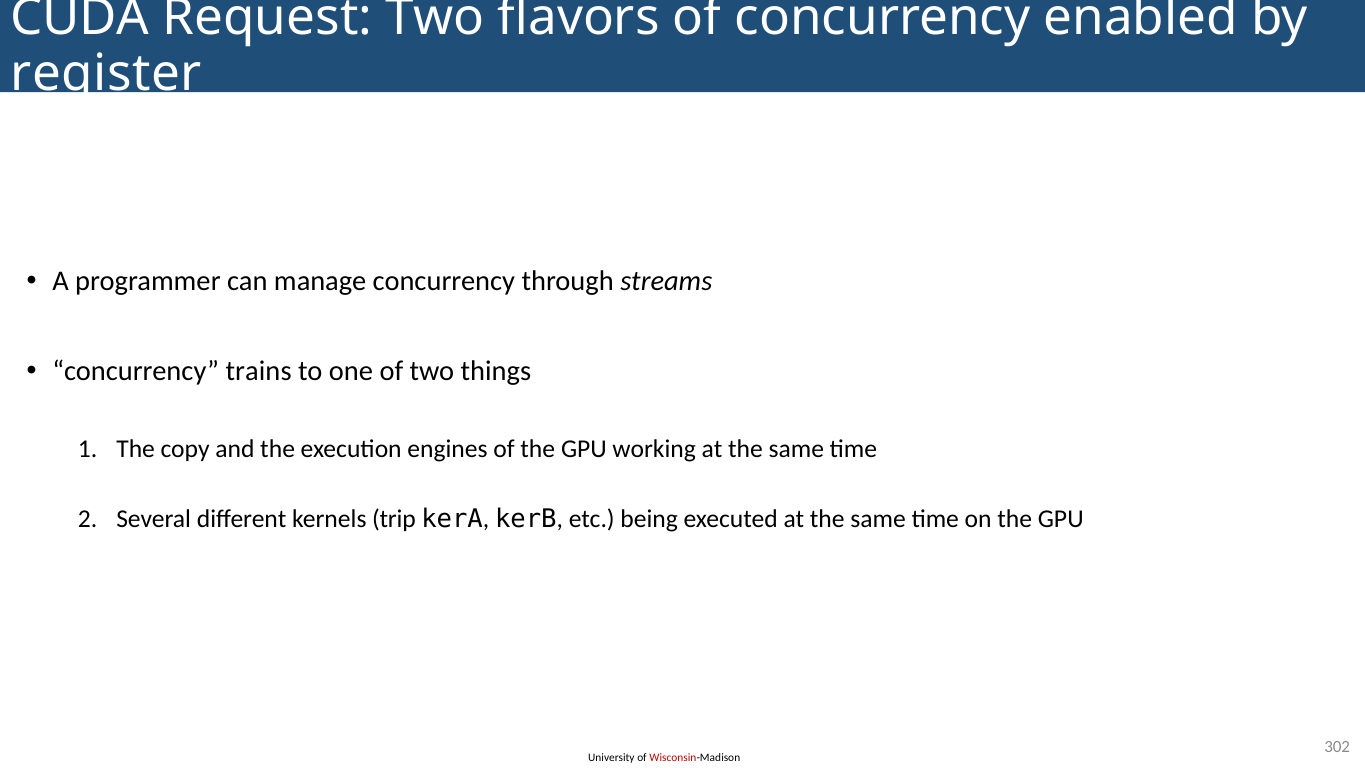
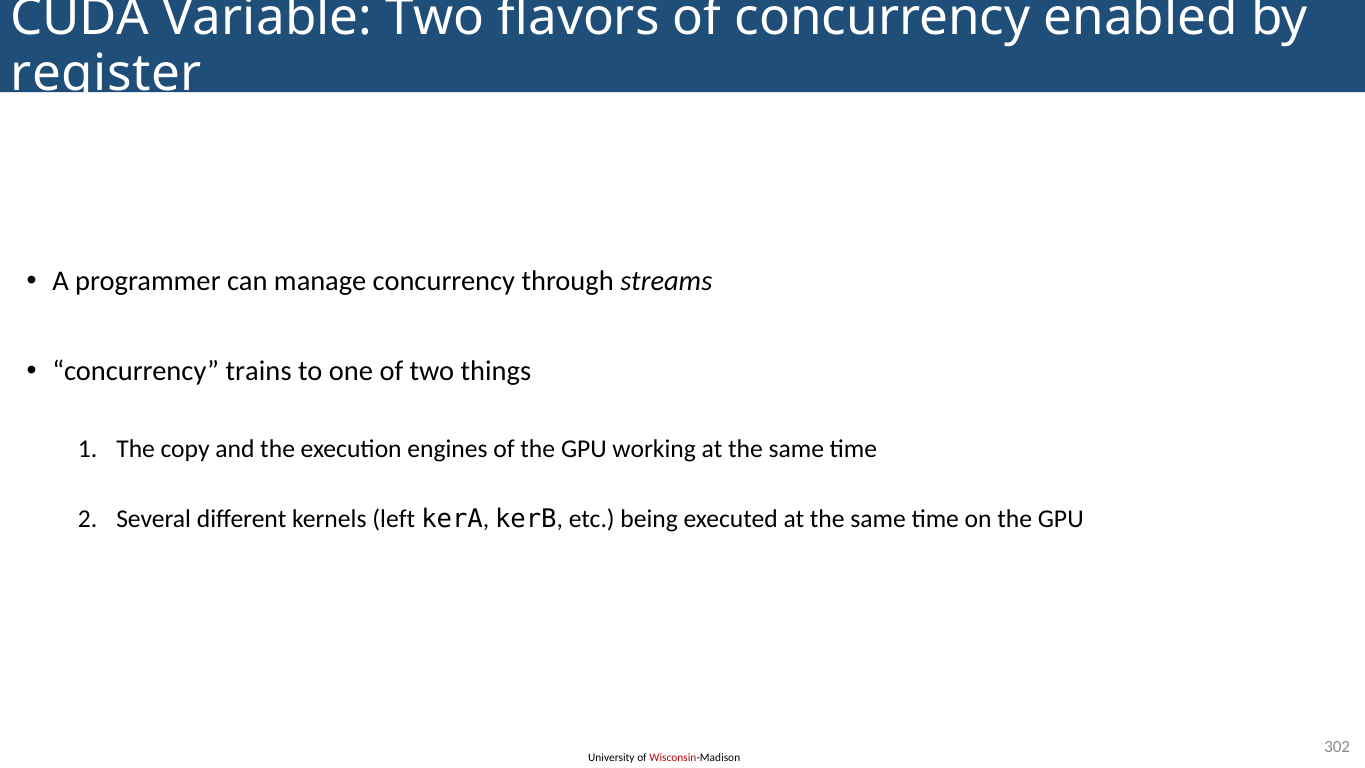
Request: Request -> Variable (267, 18)
trip: trip -> left (394, 518)
